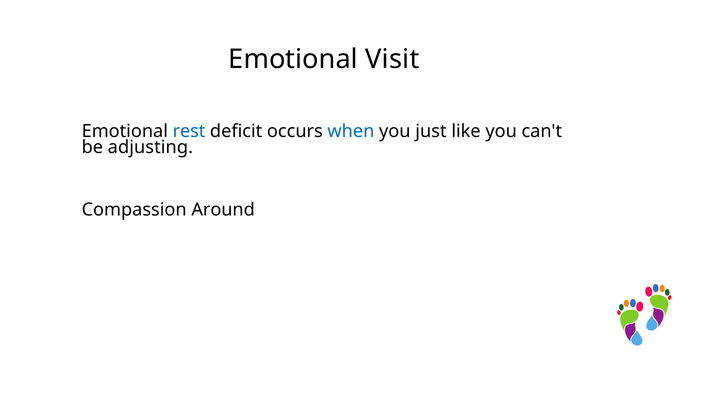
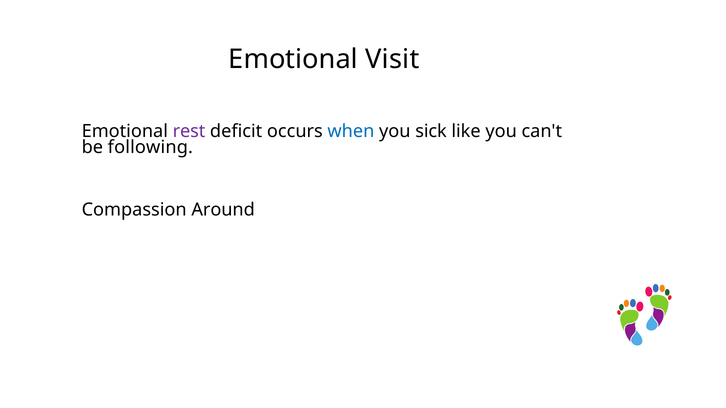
rest colour: blue -> purple (189, 132)
just: just -> sick (431, 132)
adjusting: adjusting -> following (150, 147)
